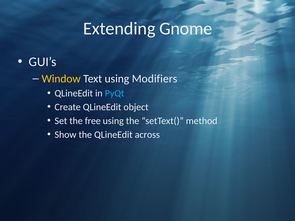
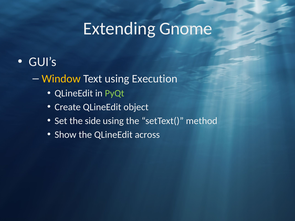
Modifiers: Modifiers -> Execution (155, 79)
PyQt colour: light blue -> light green (115, 93)
free: free -> side (93, 121)
